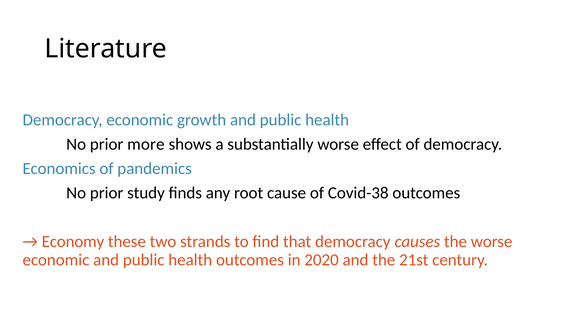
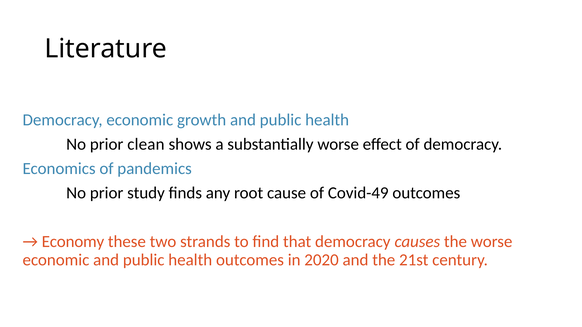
more: more -> clean (146, 144)
Covid-38: Covid-38 -> Covid-49 (358, 193)
